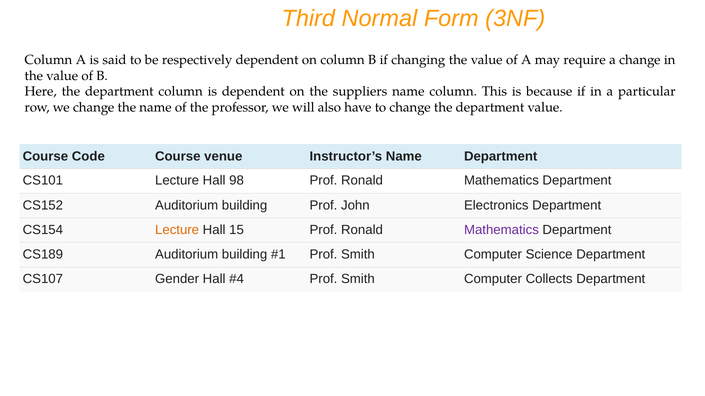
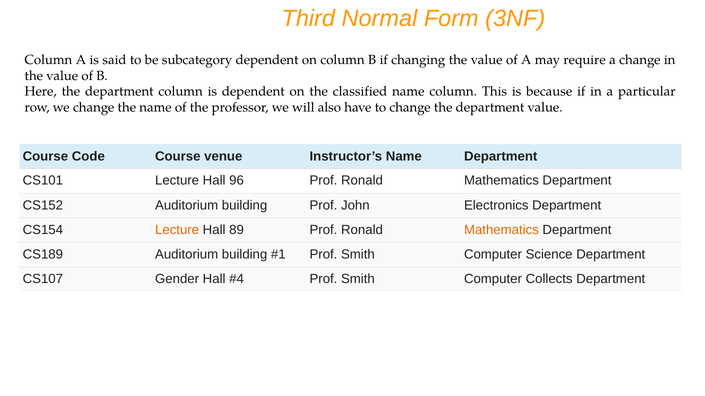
respectively: respectively -> subcategory (197, 60)
suppliers: suppliers -> classified (360, 92)
98: 98 -> 96 (237, 181)
15: 15 -> 89 (237, 230)
Mathematics colour: purple -> orange (501, 230)
